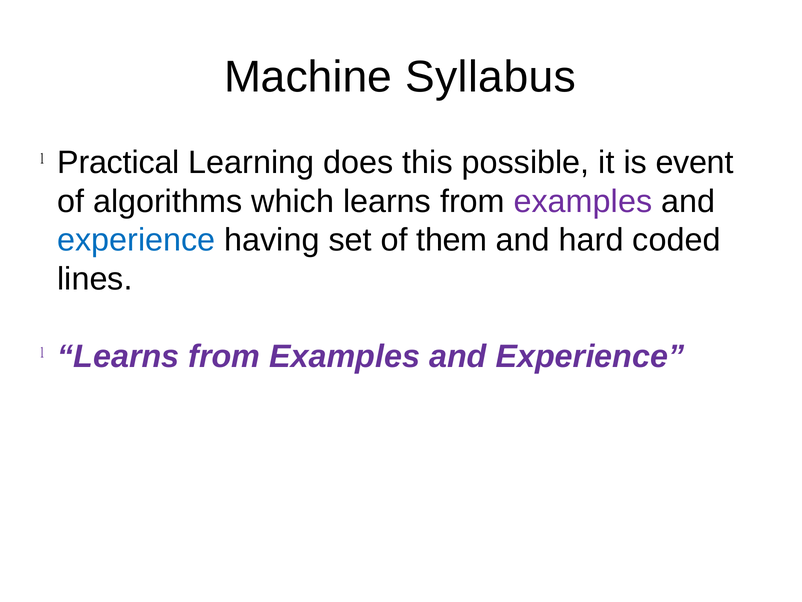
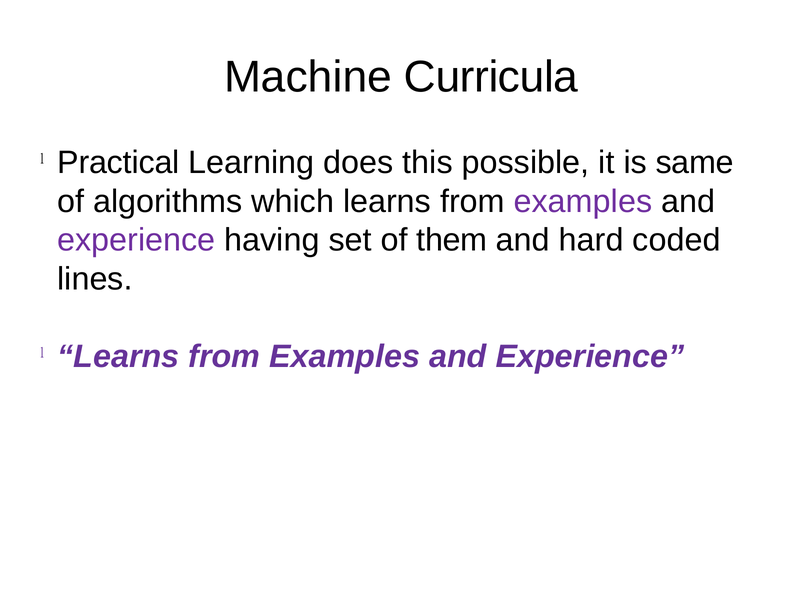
Syllabus: Syllabus -> Curricula (491, 77)
event: event -> same (695, 162)
experience colour: blue -> purple (136, 240)
